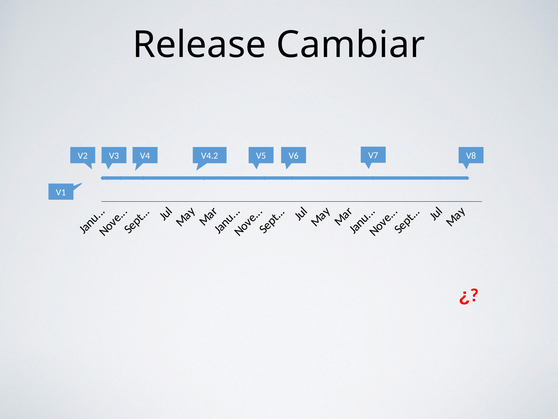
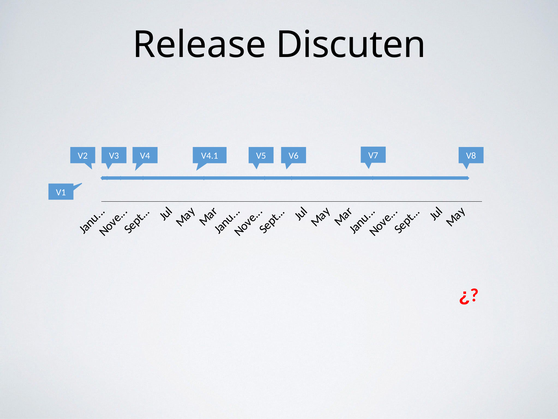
Cambiar: Cambiar -> Discuten (351, 45)
V4.2: V4.2 -> V4.1 (210, 156)
